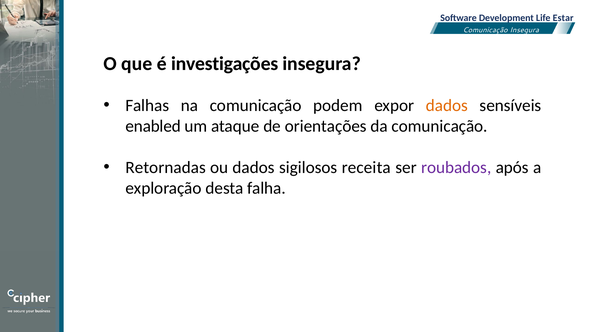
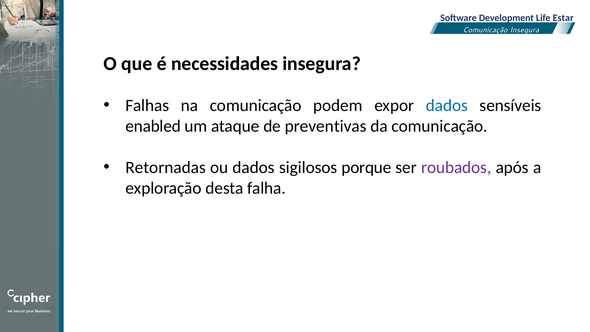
investigações: investigações -> necessidades (225, 64)
dados colour: orange -> blue (447, 105)
orientações: orientações -> preventivas (326, 126)
receita: receita -> porque (366, 167)
